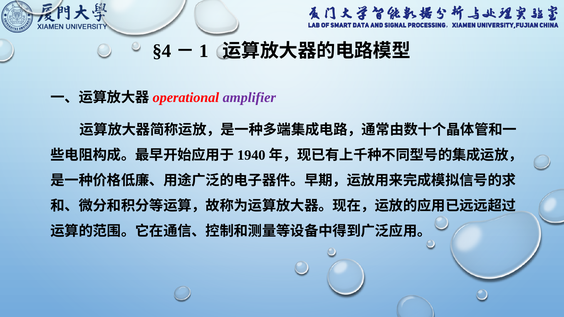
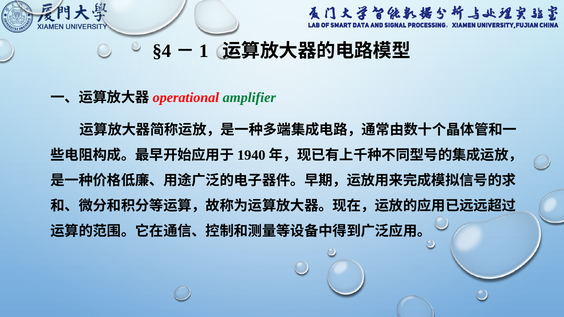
amplifier colour: purple -> green (249, 98)
